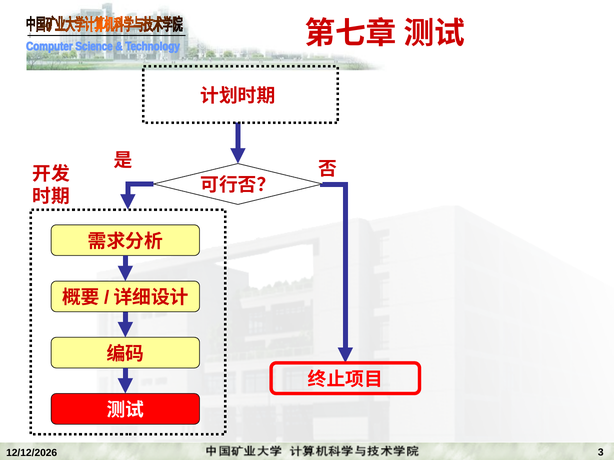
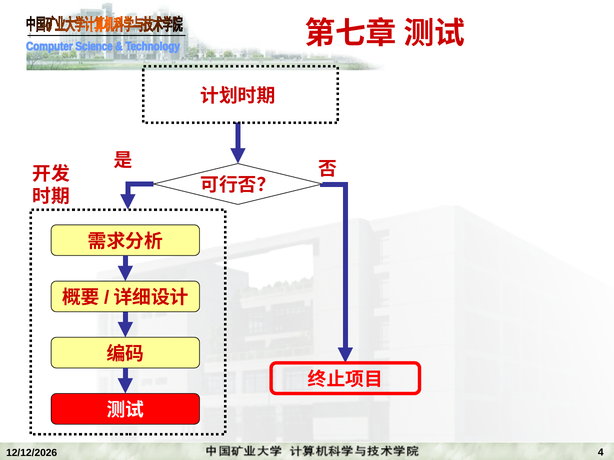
3: 3 -> 4 (601, 453)
